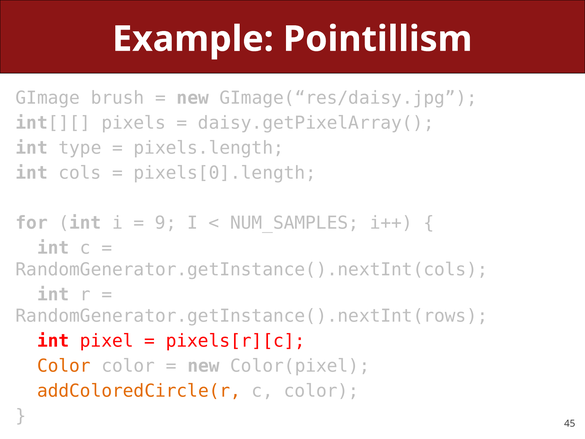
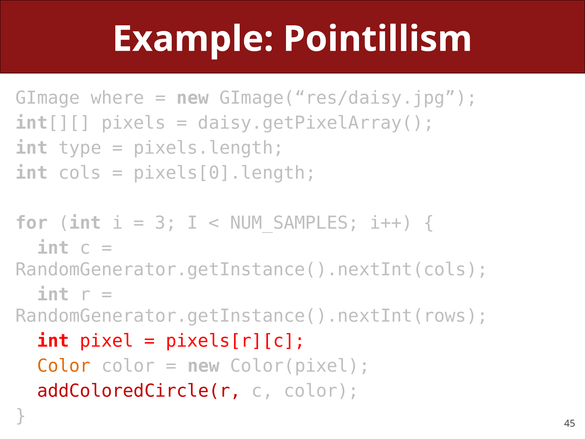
brush: brush -> where (118, 98)
9: 9 -> 3 (166, 223)
addColoredCircle(r colour: orange -> red (139, 391)
